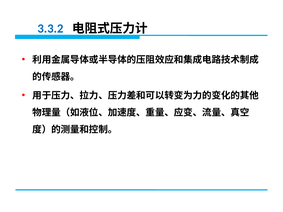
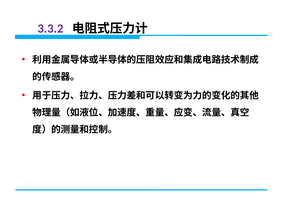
3.3.2 colour: blue -> purple (50, 29)
